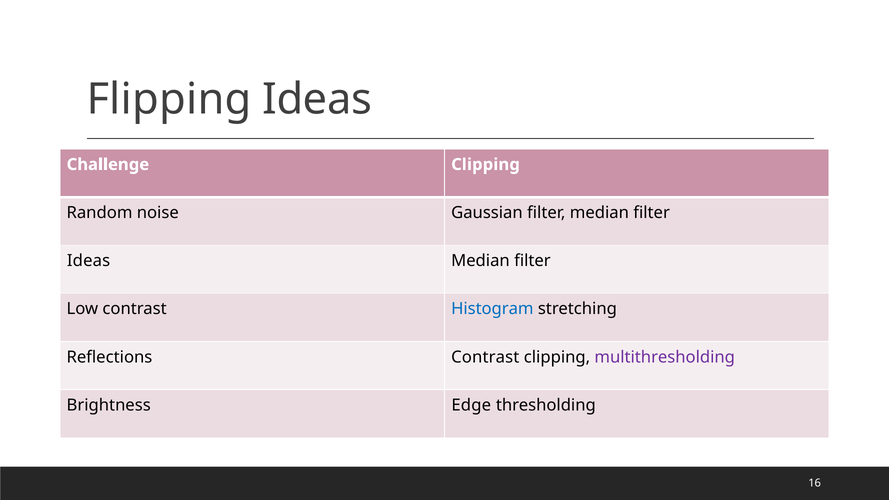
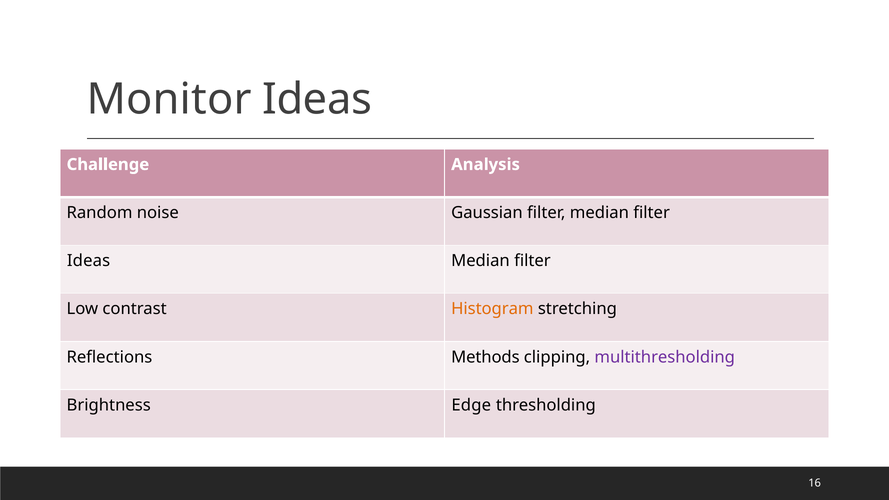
Flipping: Flipping -> Monitor (169, 100)
Challenge Clipping: Clipping -> Analysis (486, 165)
Histogram colour: blue -> orange (492, 309)
Reflections Contrast: Contrast -> Methods (485, 357)
